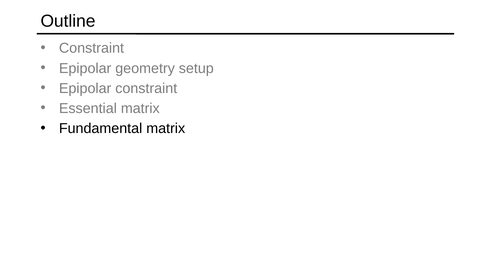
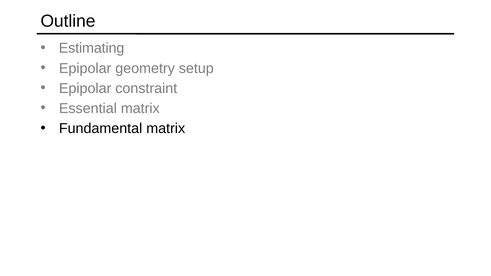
Constraint: Constraint -> Estimating (92, 48)
